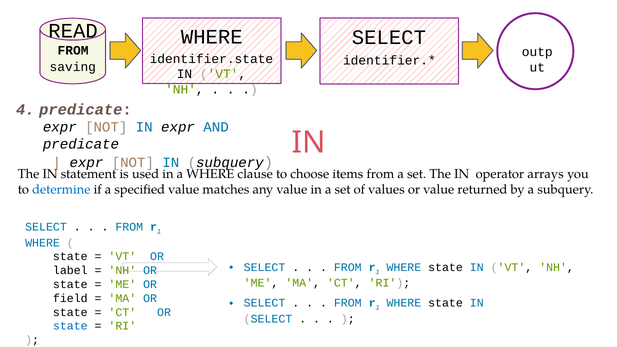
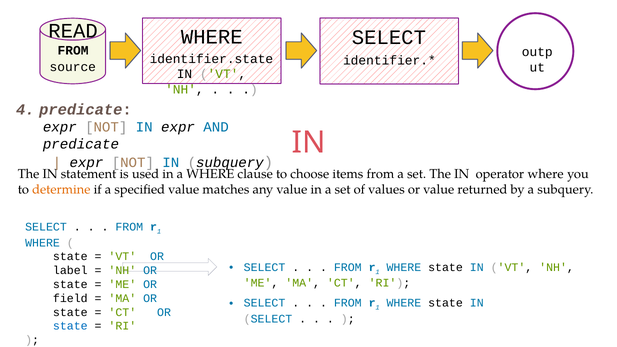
saving: saving -> source (73, 67)
operator arrays: arrays -> where (546, 174)
determine colour: blue -> orange (61, 190)
